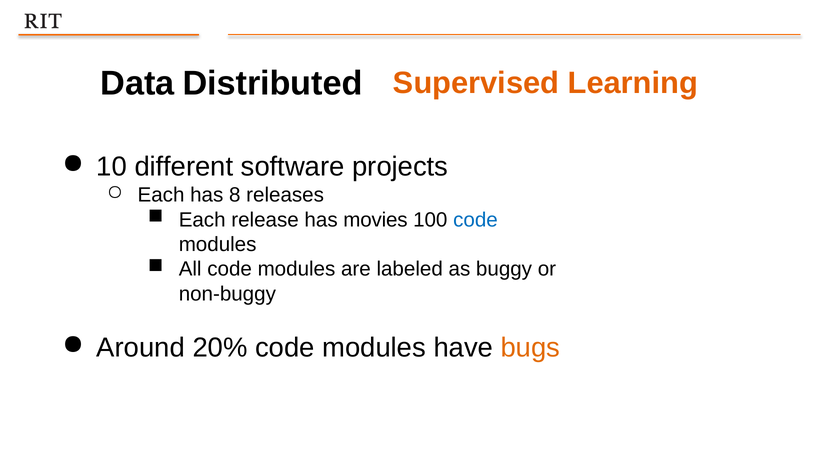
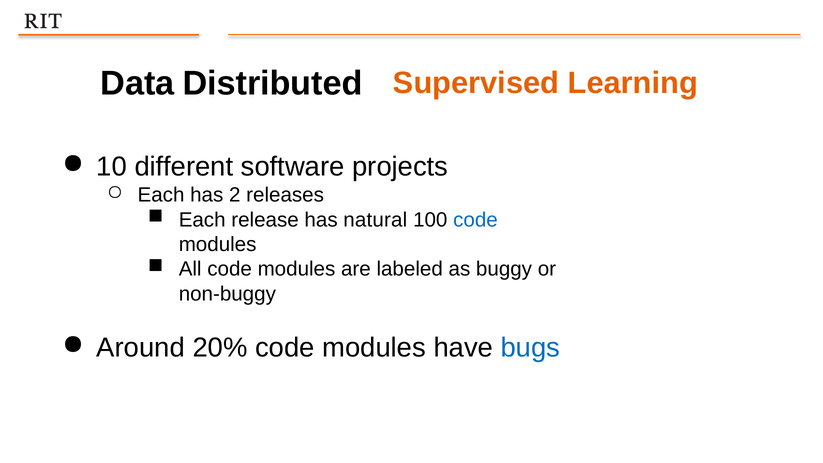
8: 8 -> 2 (235, 195)
movies: movies -> natural (375, 220)
bugs colour: orange -> blue (530, 348)
